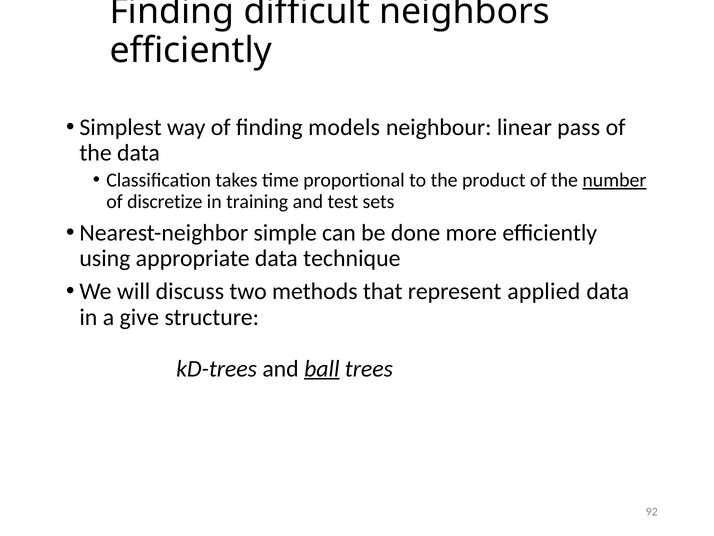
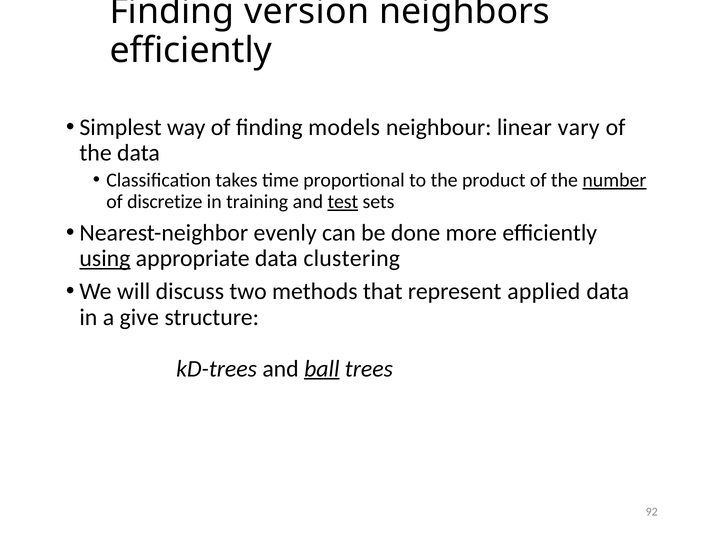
difficult: difficult -> version (307, 12)
pass: pass -> vary (579, 127)
test underline: none -> present (343, 201)
simple: simple -> evenly (285, 232)
using underline: none -> present (105, 258)
technique: technique -> clustering (352, 258)
